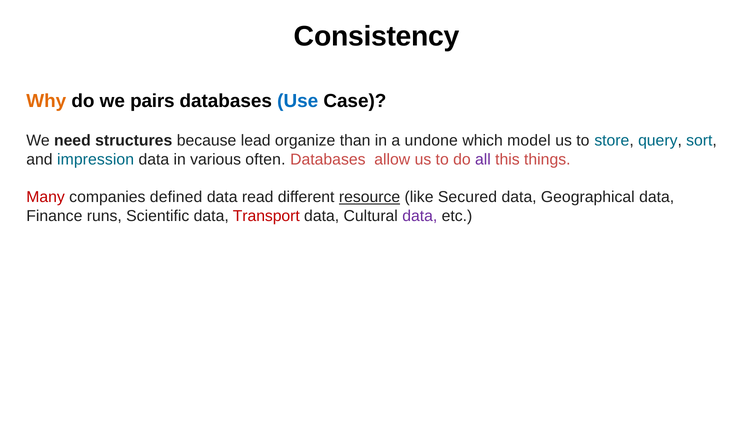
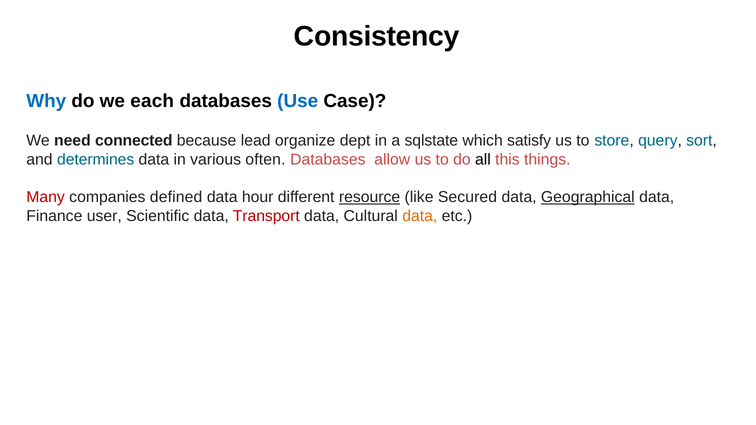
Why colour: orange -> blue (46, 101)
pairs: pairs -> each (152, 101)
structures: structures -> connected (134, 141)
than: than -> dept (355, 141)
undone: undone -> sqlstate (431, 141)
model: model -> satisfy (529, 141)
impression: impression -> determines (96, 160)
all colour: purple -> black (483, 160)
read: read -> hour (258, 197)
Geographical underline: none -> present (588, 197)
runs: runs -> user (104, 216)
data colour: purple -> orange (420, 216)
